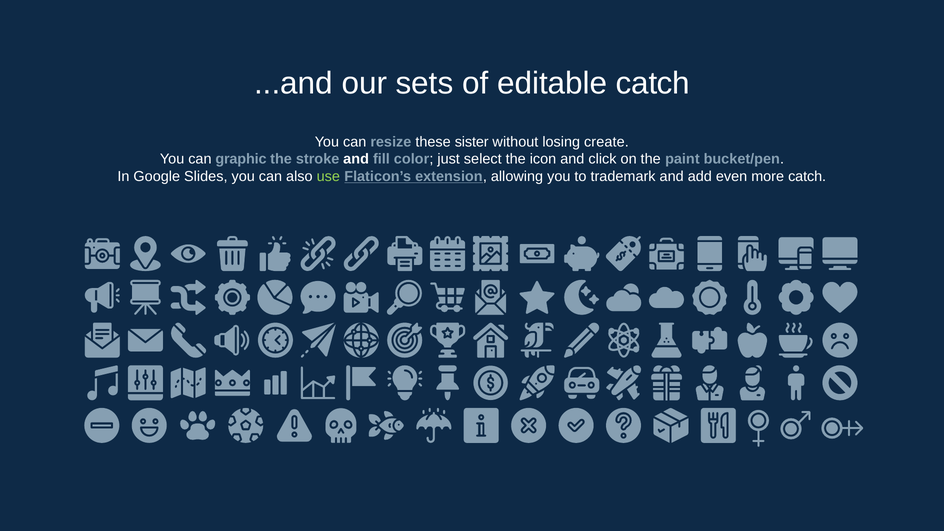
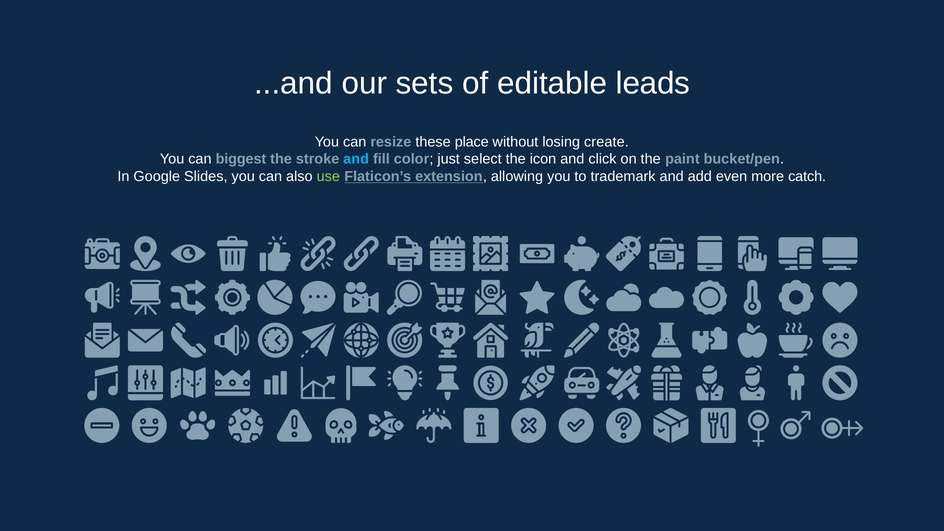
editable catch: catch -> leads (653, 83)
sister: sister -> place (472, 142)
graphic: graphic -> biggest (241, 159)
and colour: white -> light blue (356, 159)
